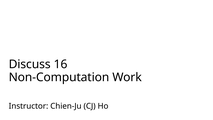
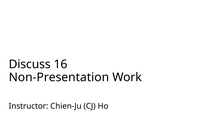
Non-Computation: Non-Computation -> Non-Presentation (59, 77)
